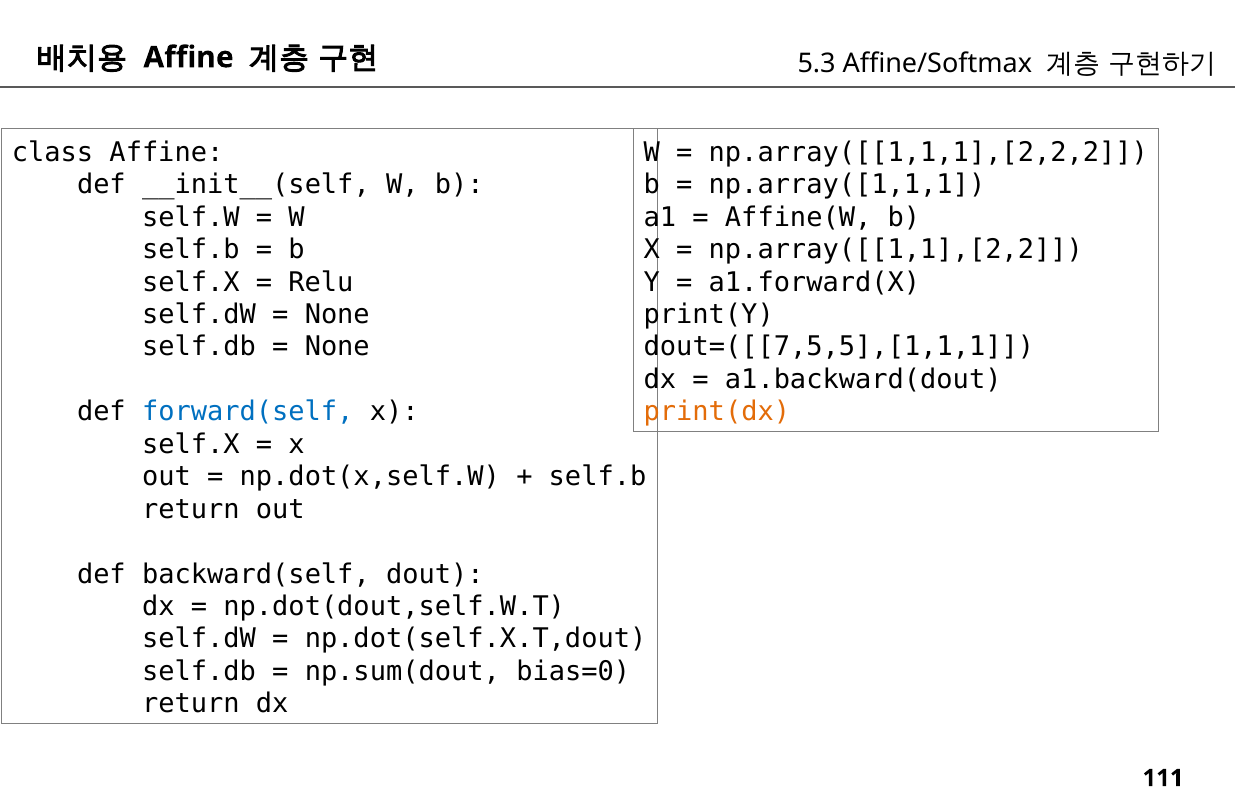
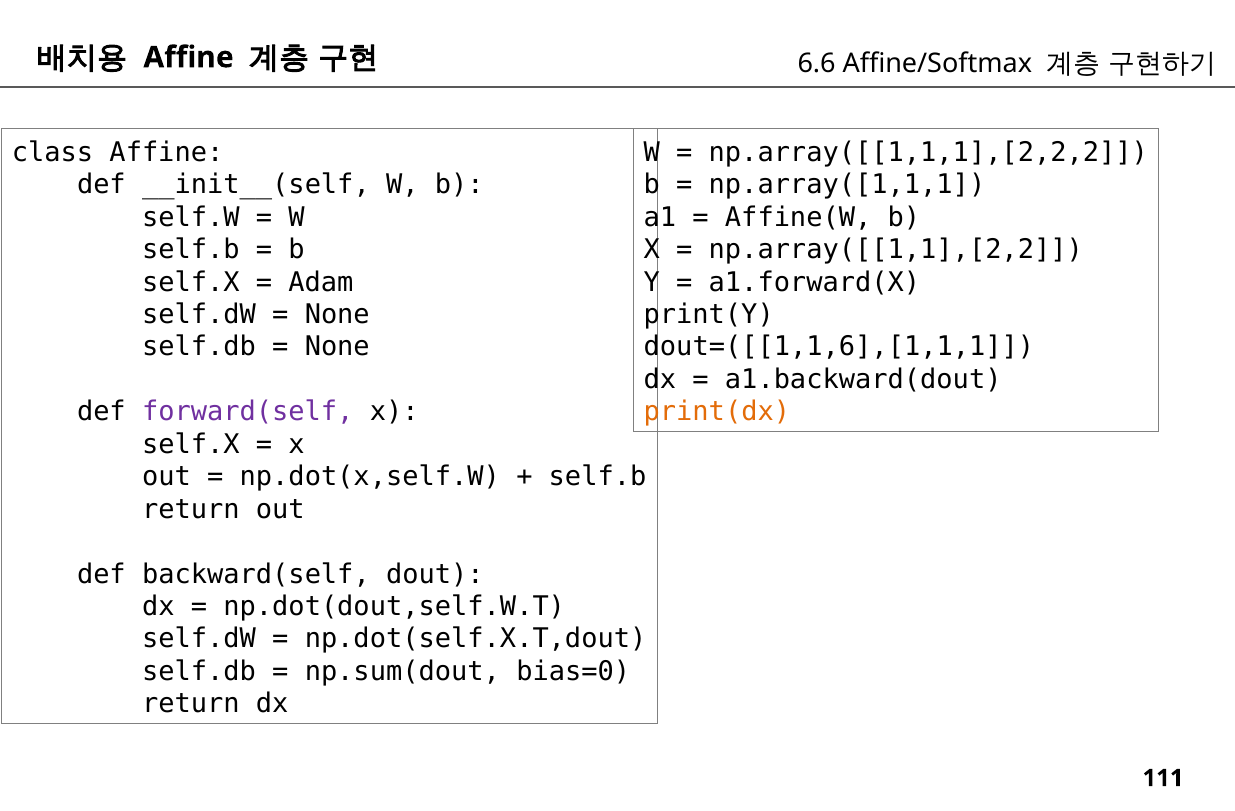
5.3: 5.3 -> 6.6 (817, 63)
Relu: Relu -> Adam (321, 282)
dout=([[7,5,5],[1,1,1: dout=([[7,5,5],[1,1,1 -> dout=([[1,1,6],[1,1,1 (839, 347)
forward(self colour: blue -> purple (248, 412)
